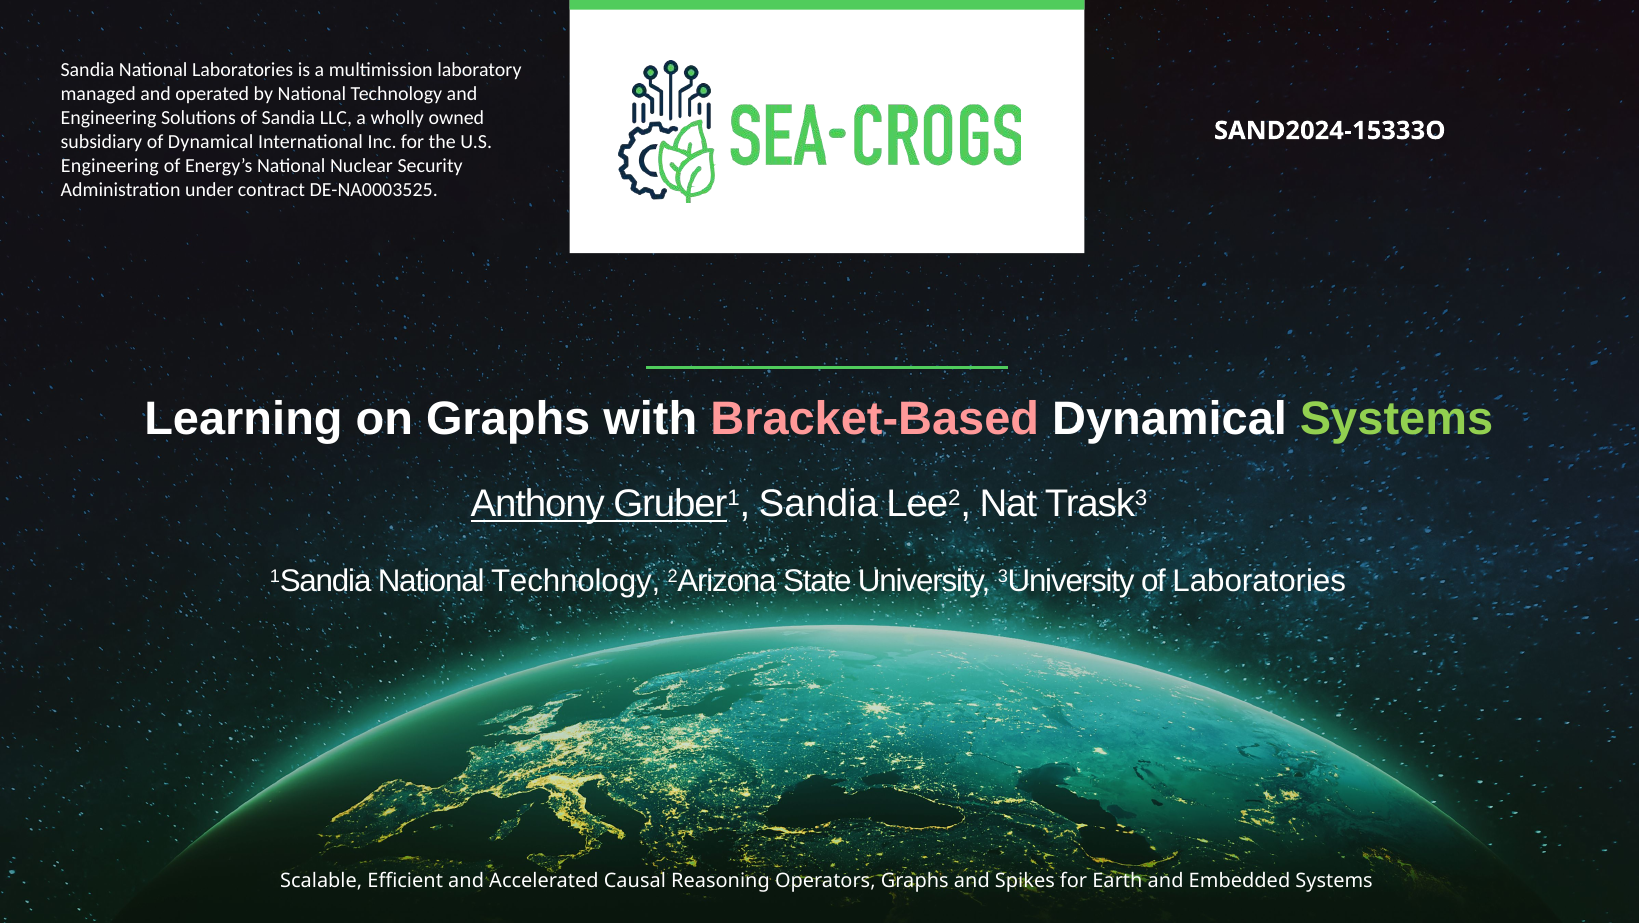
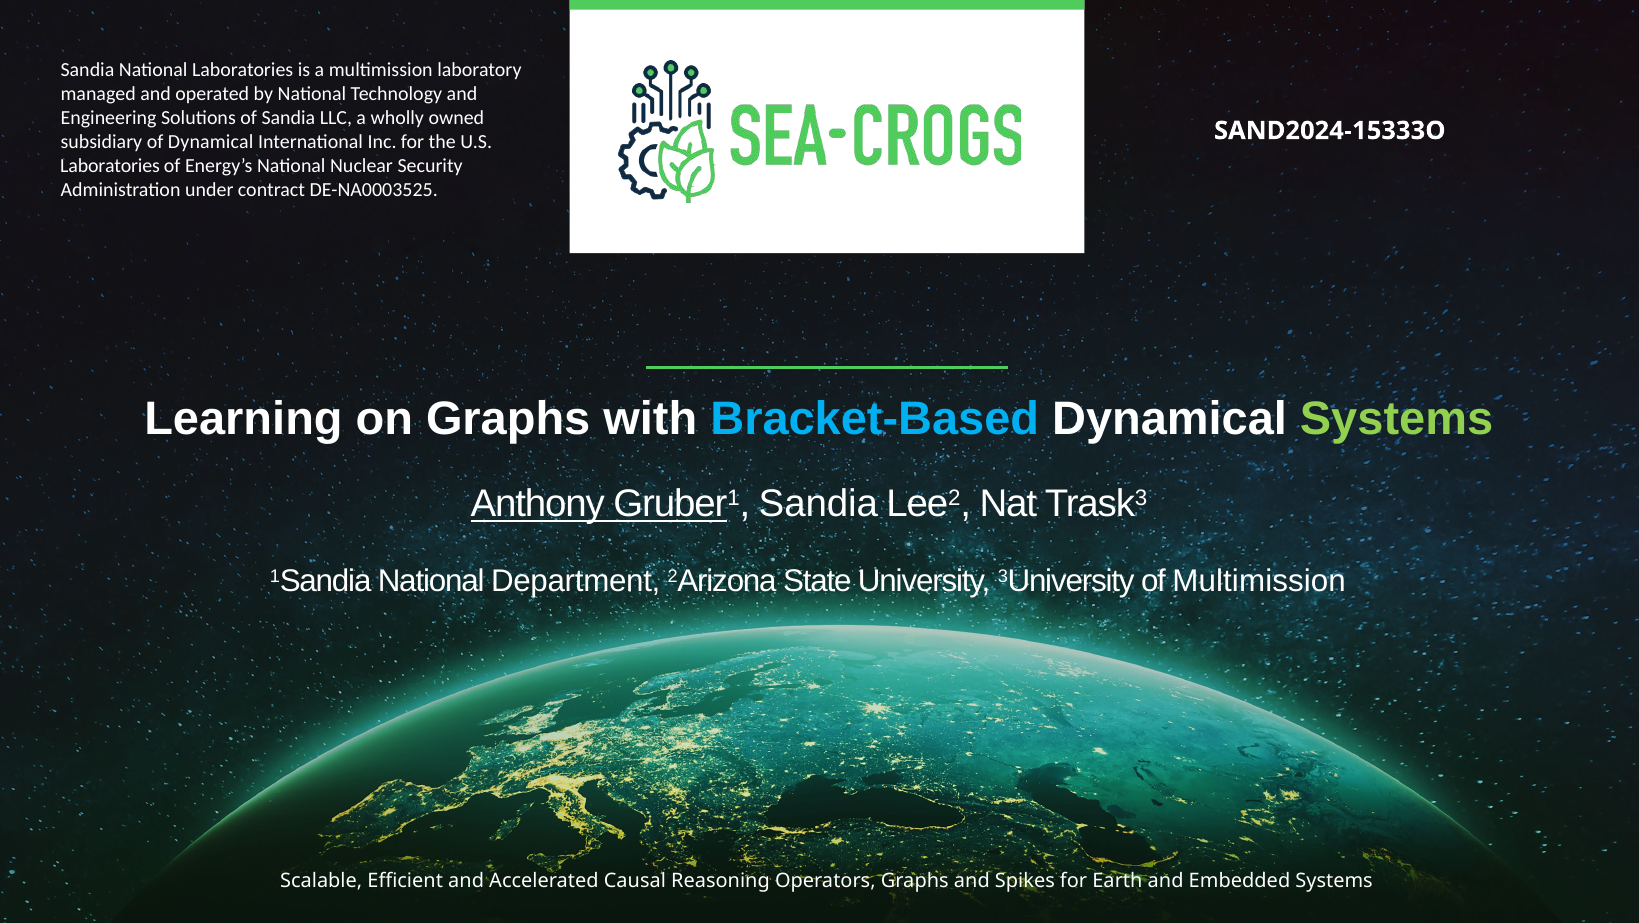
Engineering: Engineering -> Laboratories (110, 166)
Bracket-Based colour: pink -> light blue (875, 419)
1Sandia National Technology: Technology -> Department (576, 581)
of Laboratories: Laboratories -> Multimission (1259, 581)
